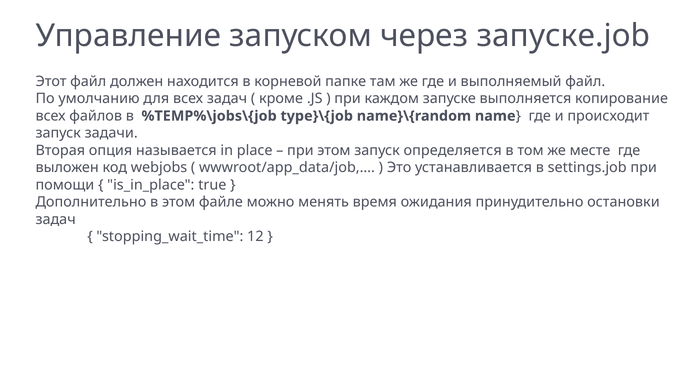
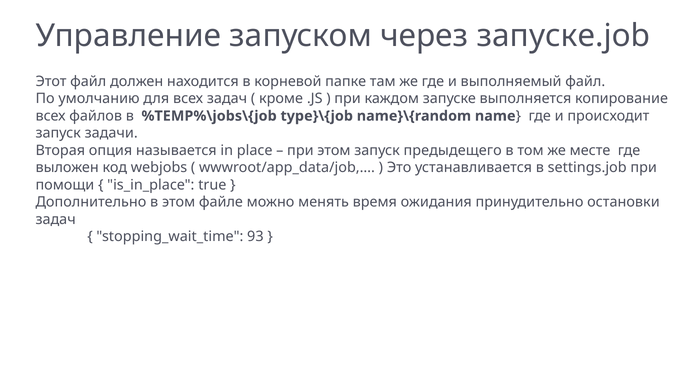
определяется: определяется -> предыдещего (453, 151)
12: 12 -> 93 (255, 237)
